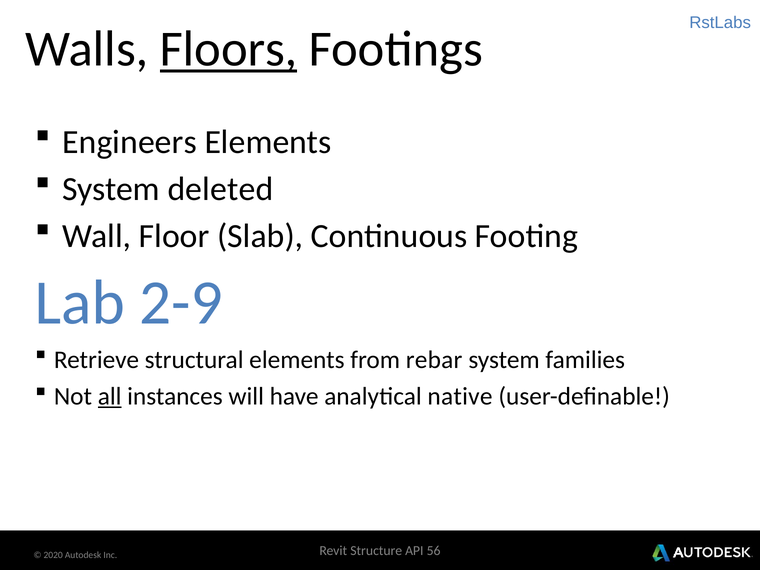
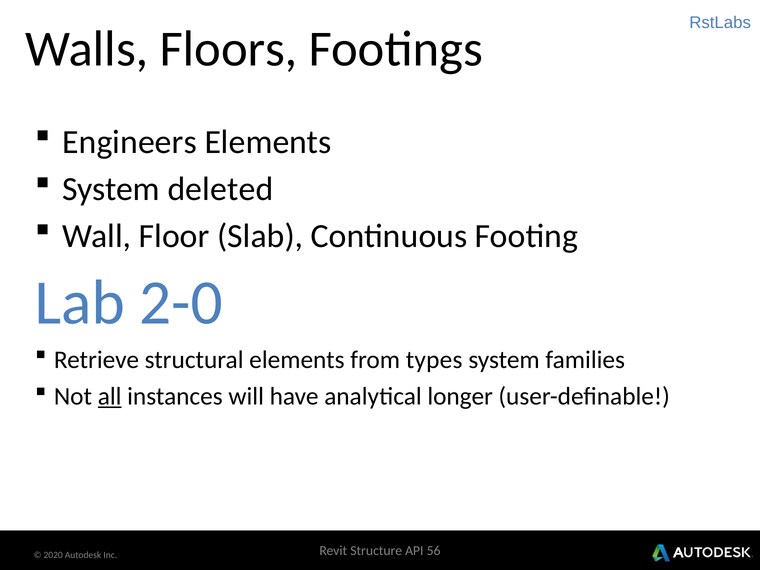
Floors underline: present -> none (229, 49)
2-9: 2-9 -> 2-0 (181, 303)
rebar: rebar -> types (434, 360)
native: native -> longer (460, 396)
